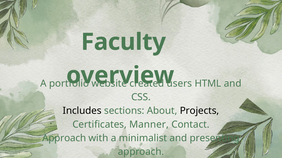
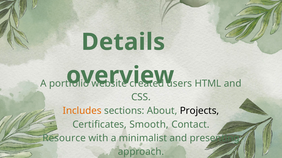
Faculty: Faculty -> Details (123, 42)
Includes colour: black -> orange (82, 111)
Manner: Manner -> Smooth (149, 125)
Approach: Approach -> Resource (64, 139)
